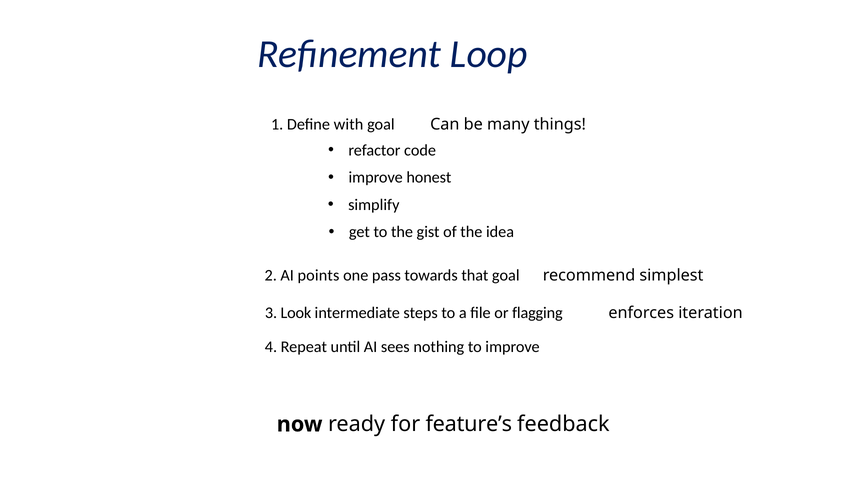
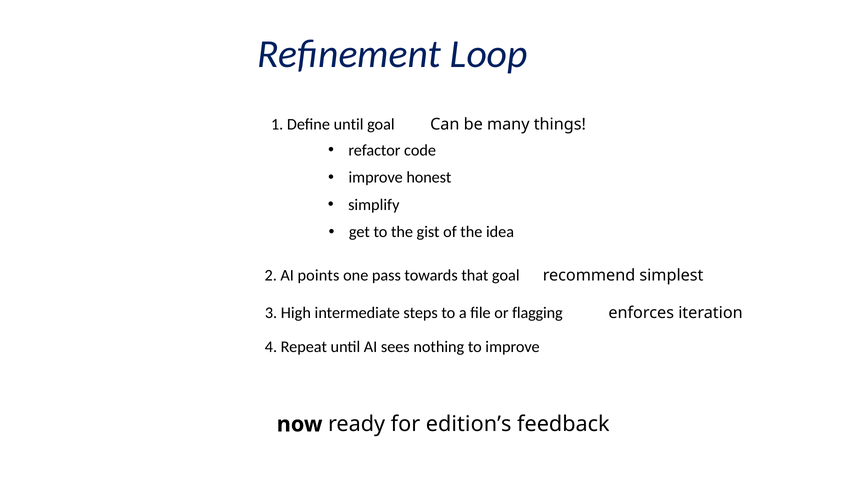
Define with: with -> until (349, 124)
Look: Look -> High (296, 312)
feature’s: feature’s -> edition’s (469, 424)
